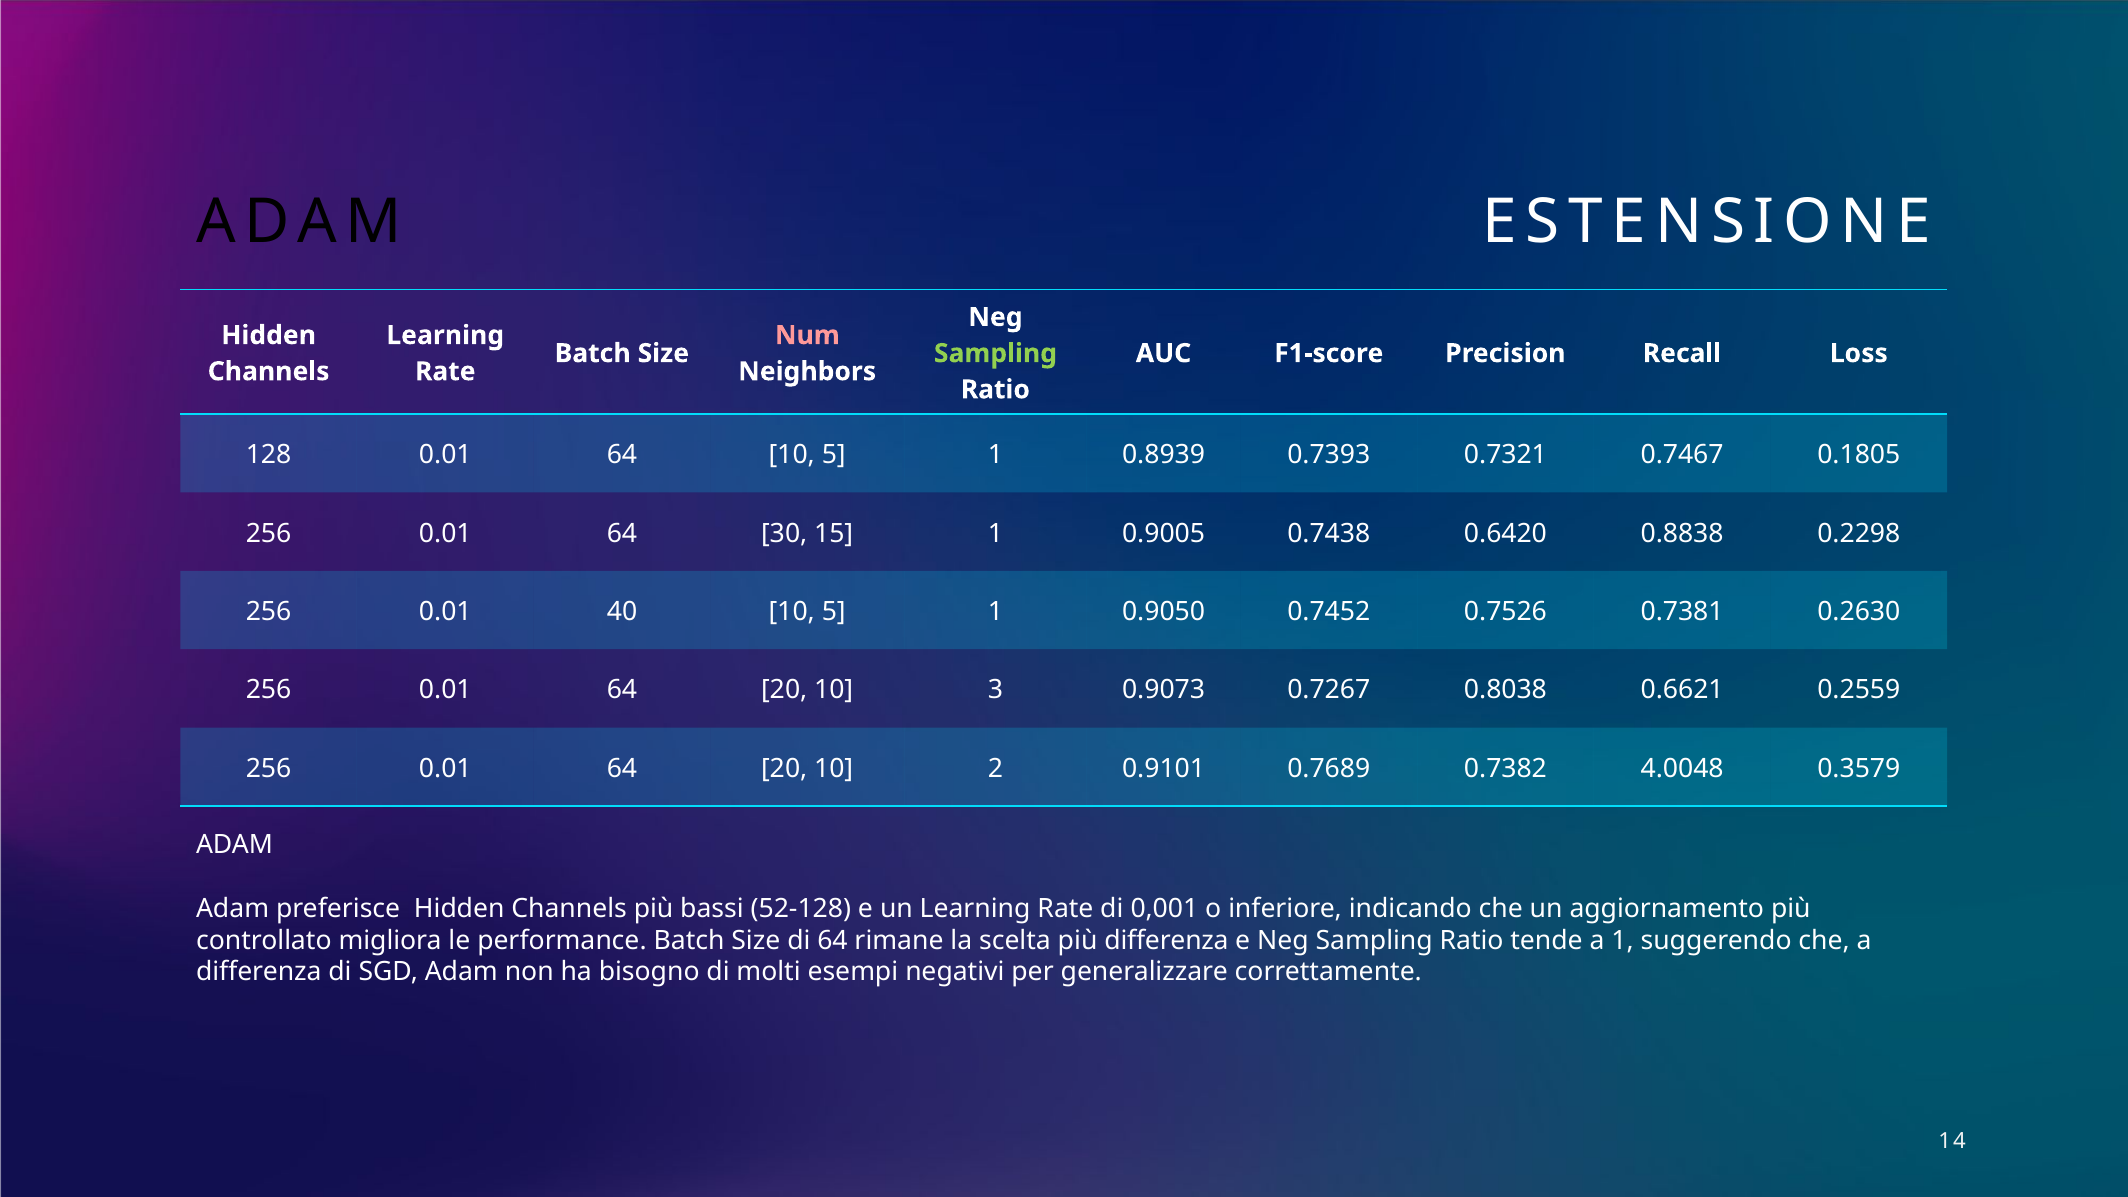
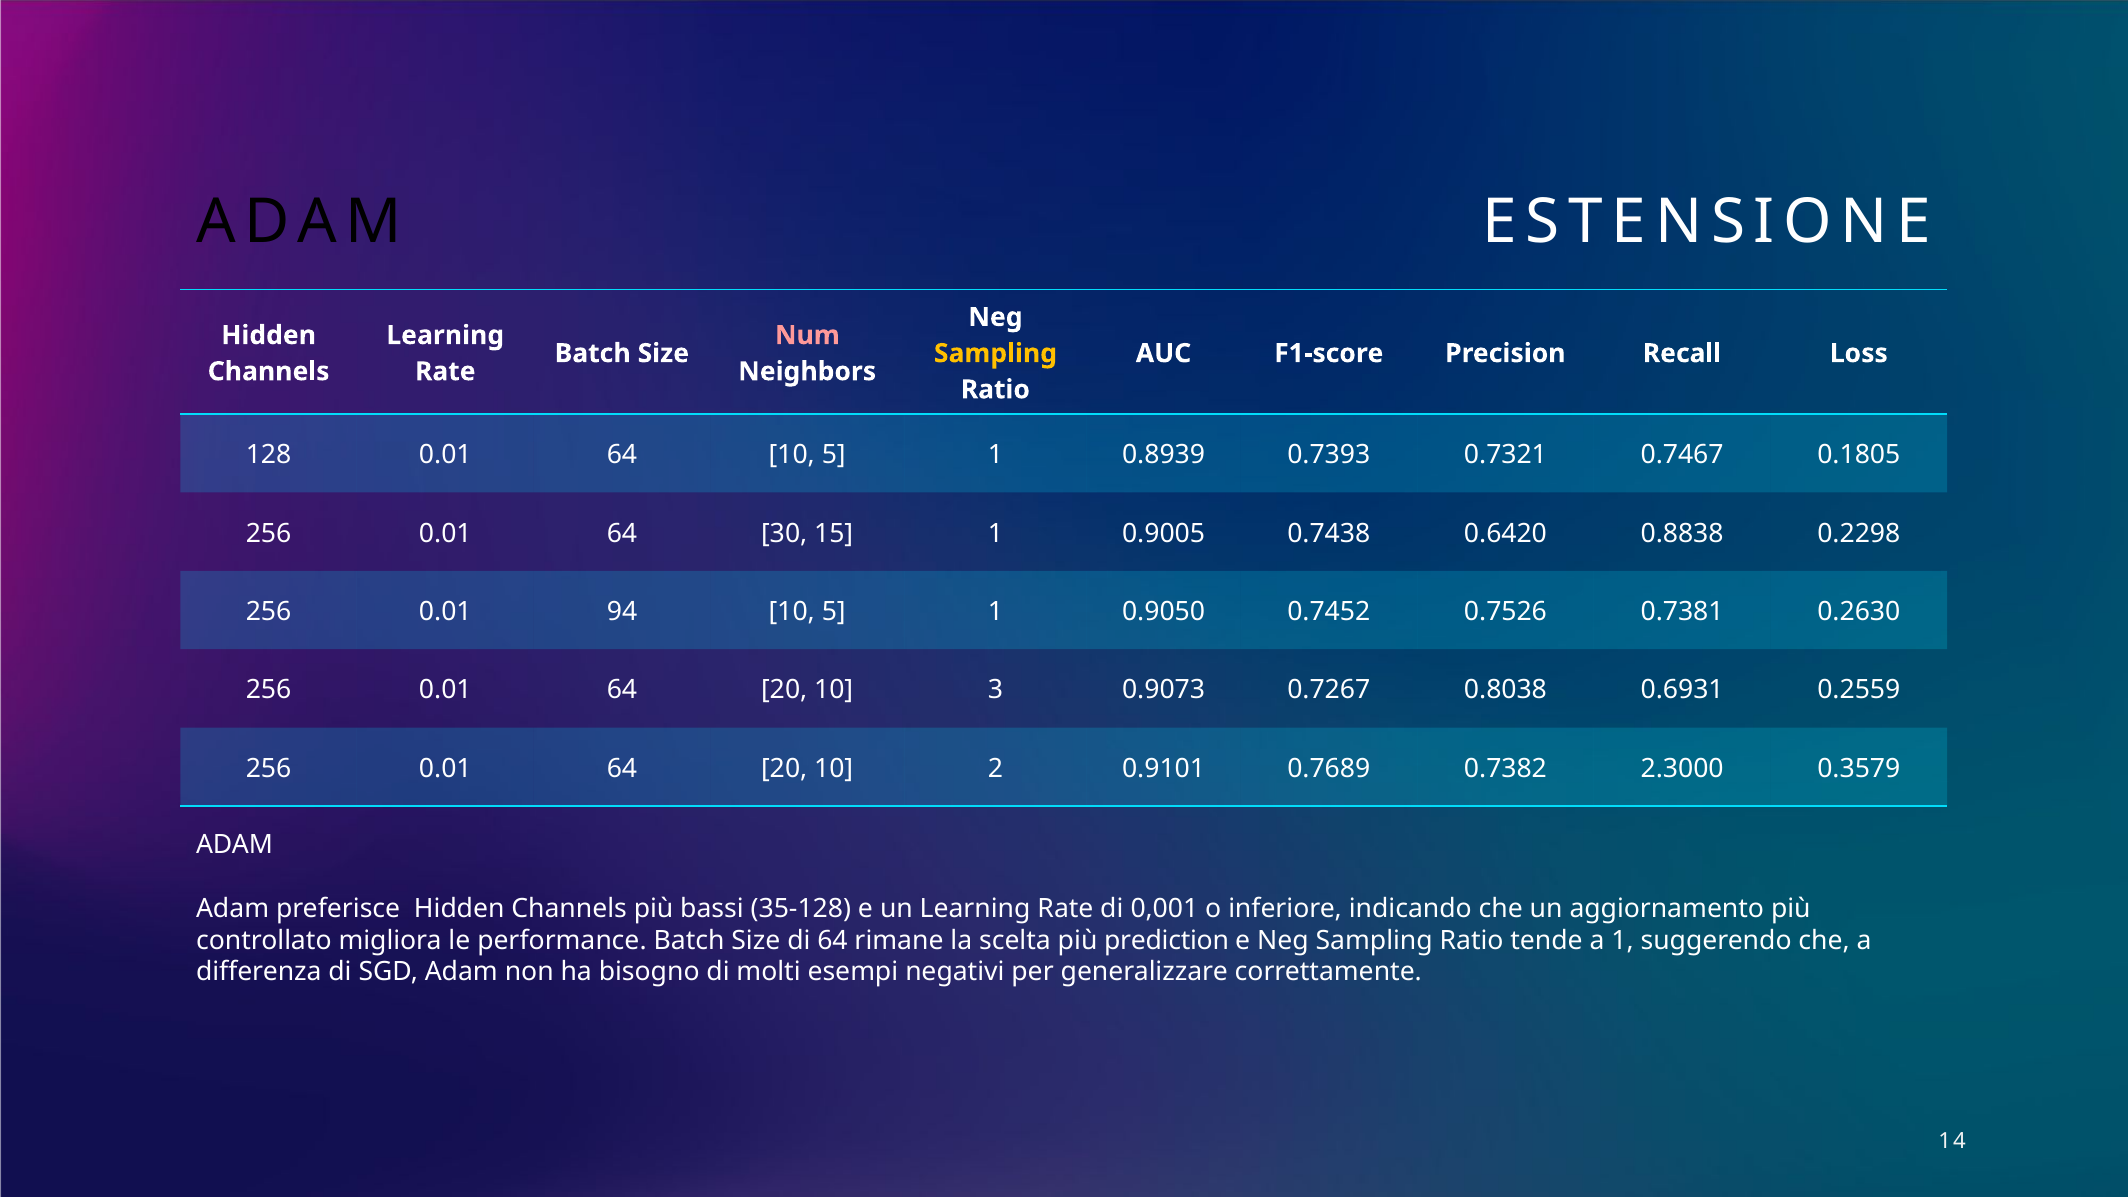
Sampling colour: light green -> yellow (995, 353)
40: 40 -> 94 (622, 612)
0.6621: 0.6621 -> 0.6931 (1682, 690)
4.0048: 4.0048 -> 2.3000 (1682, 768)
52-128: 52-128 -> 35-128 (801, 908)
più differenza: differenza -> prediction (1167, 940)
